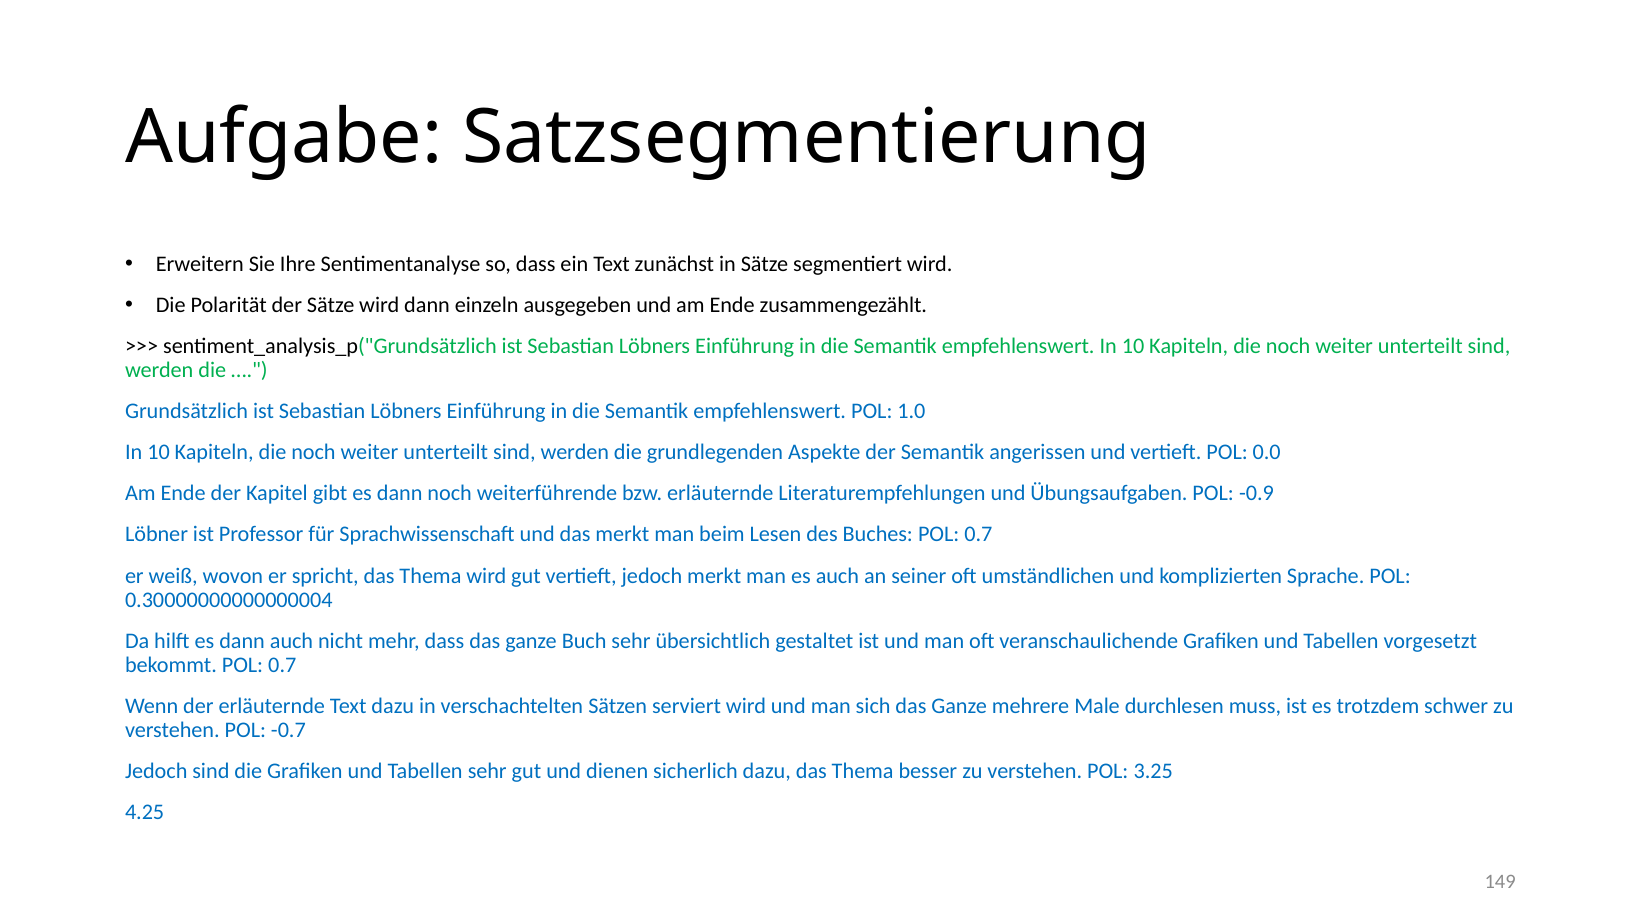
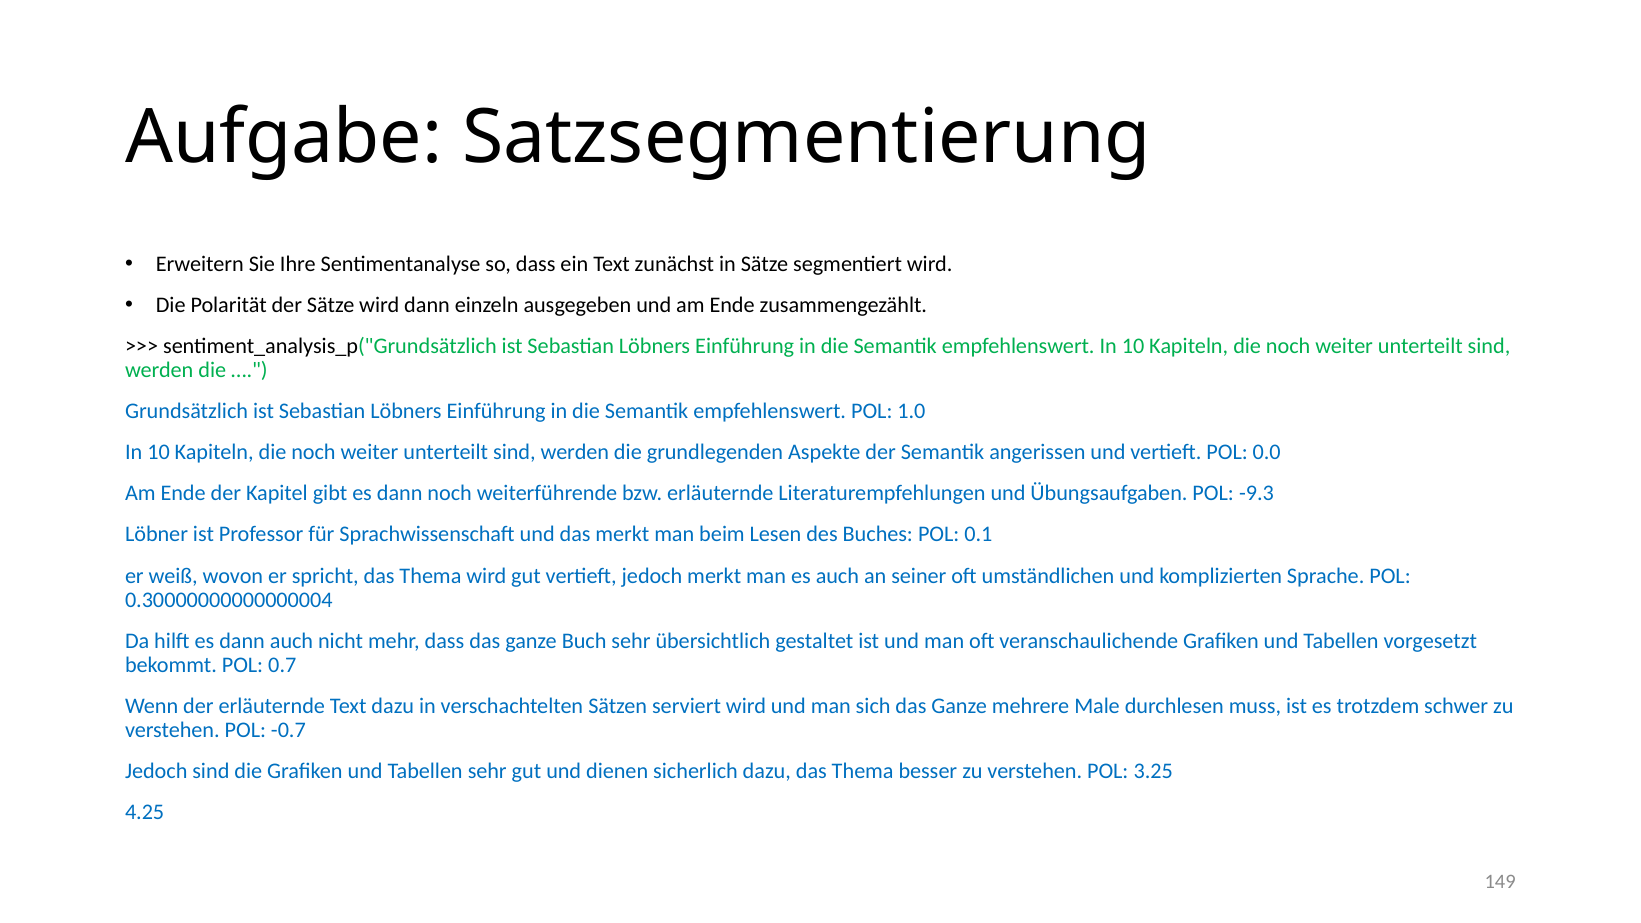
-0.9: -0.9 -> -9.3 (1256, 493)
Buches POL 0.7: 0.7 -> 0.1 (978, 535)
